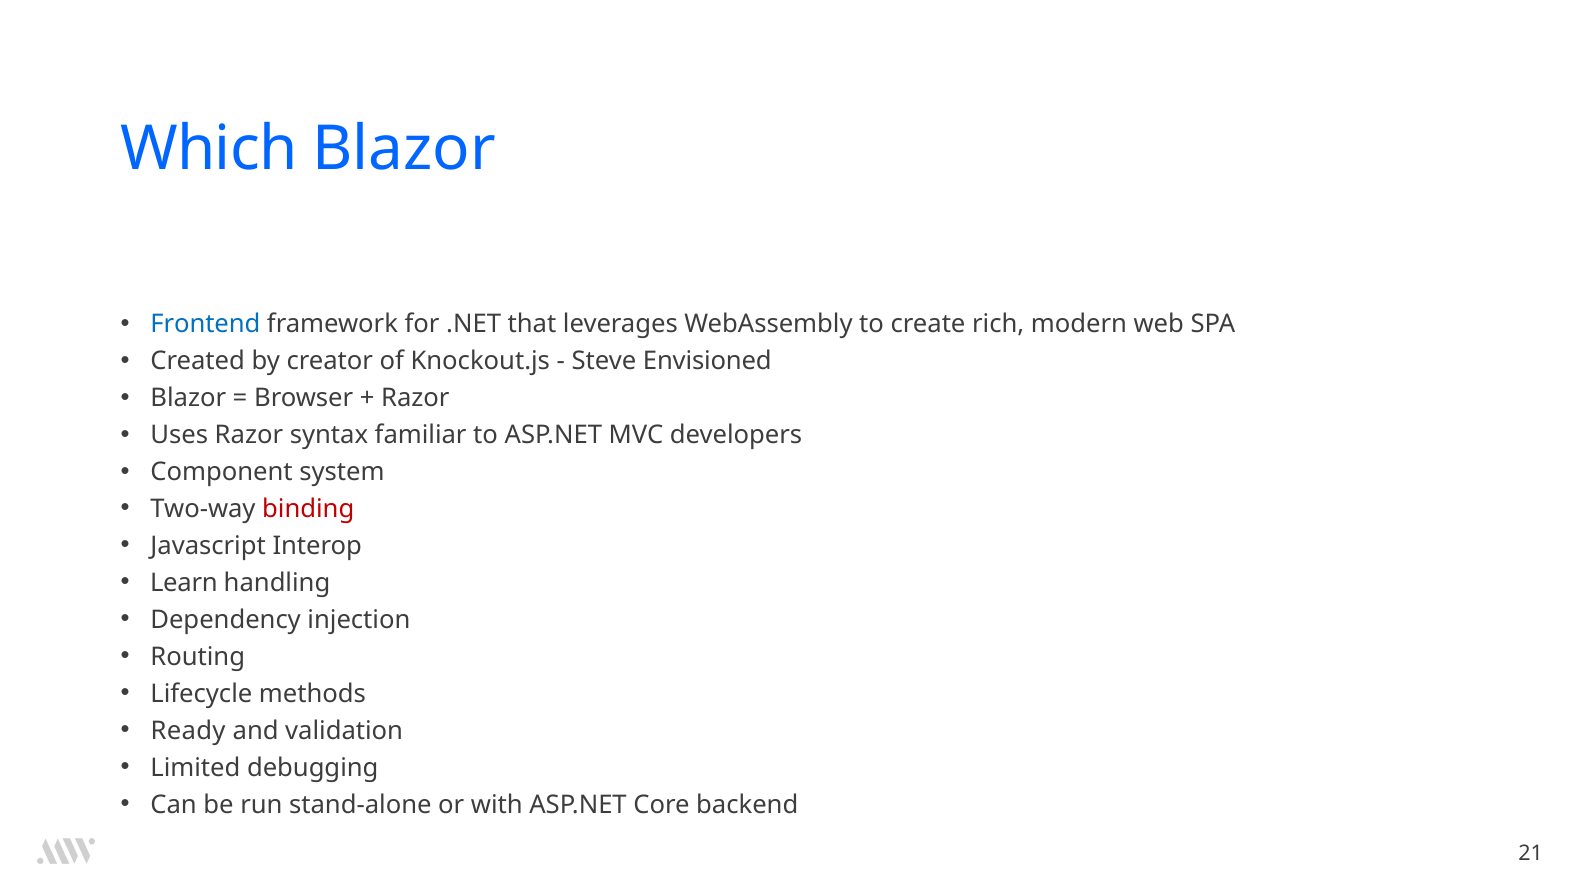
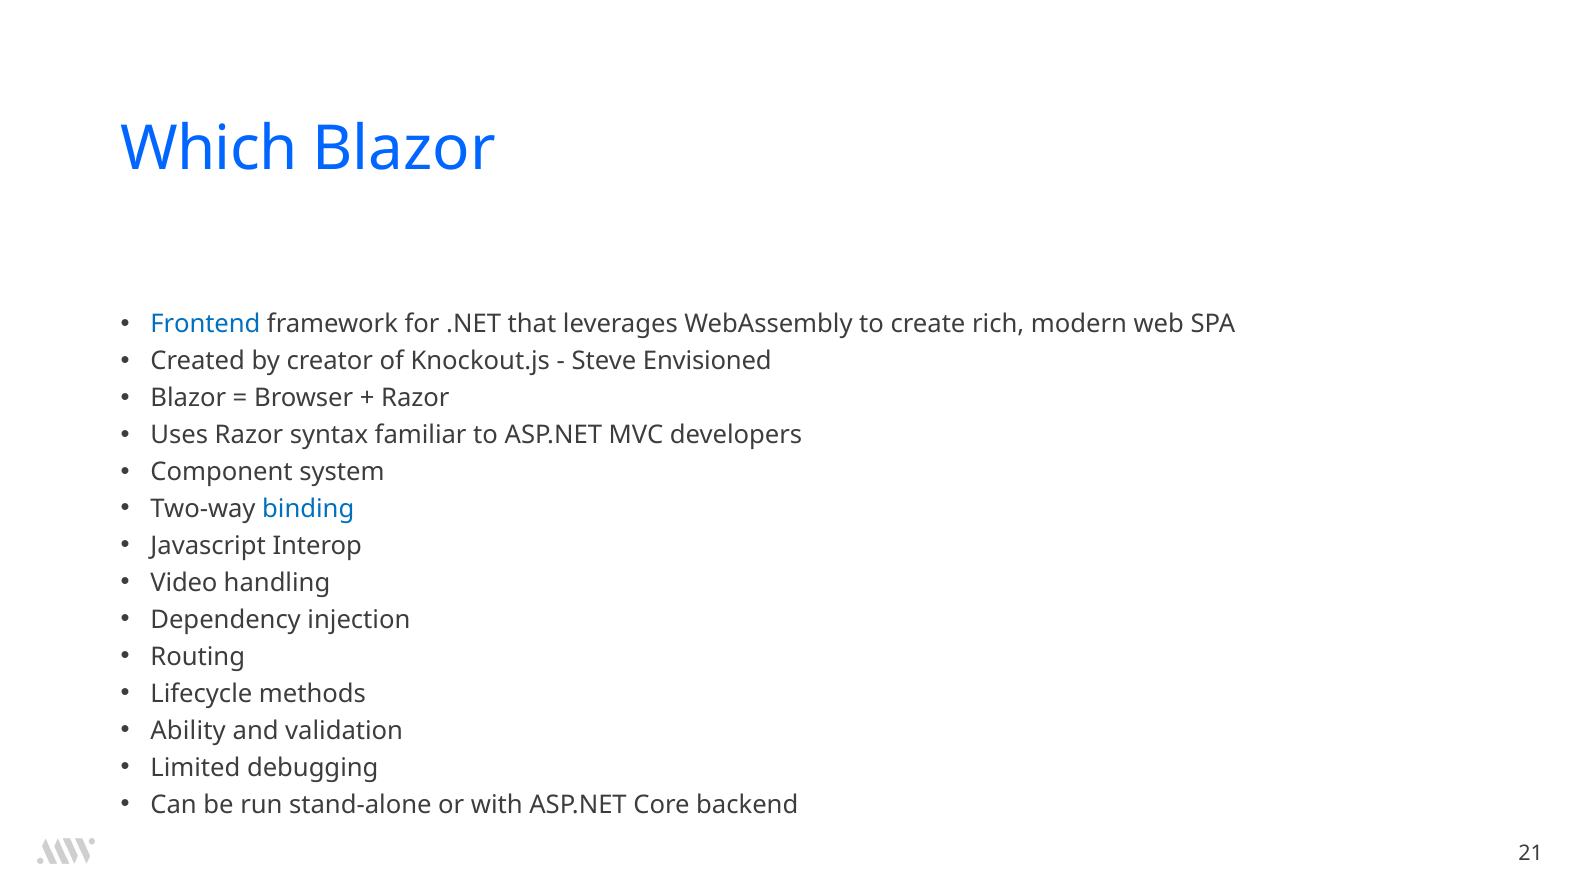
binding colour: red -> blue (308, 509)
Learn: Learn -> Video (184, 582)
Ready: Ready -> Ability (188, 730)
